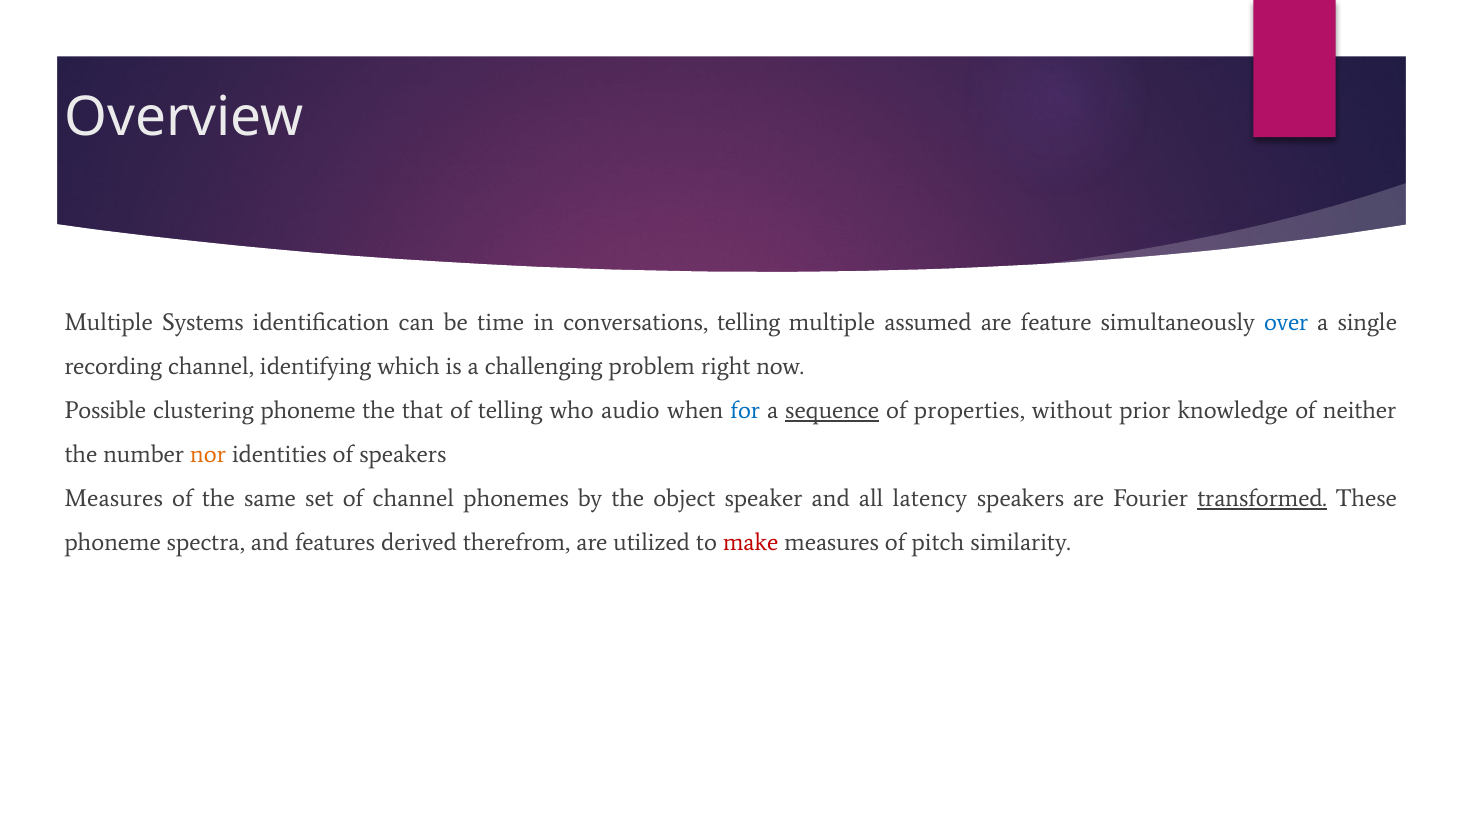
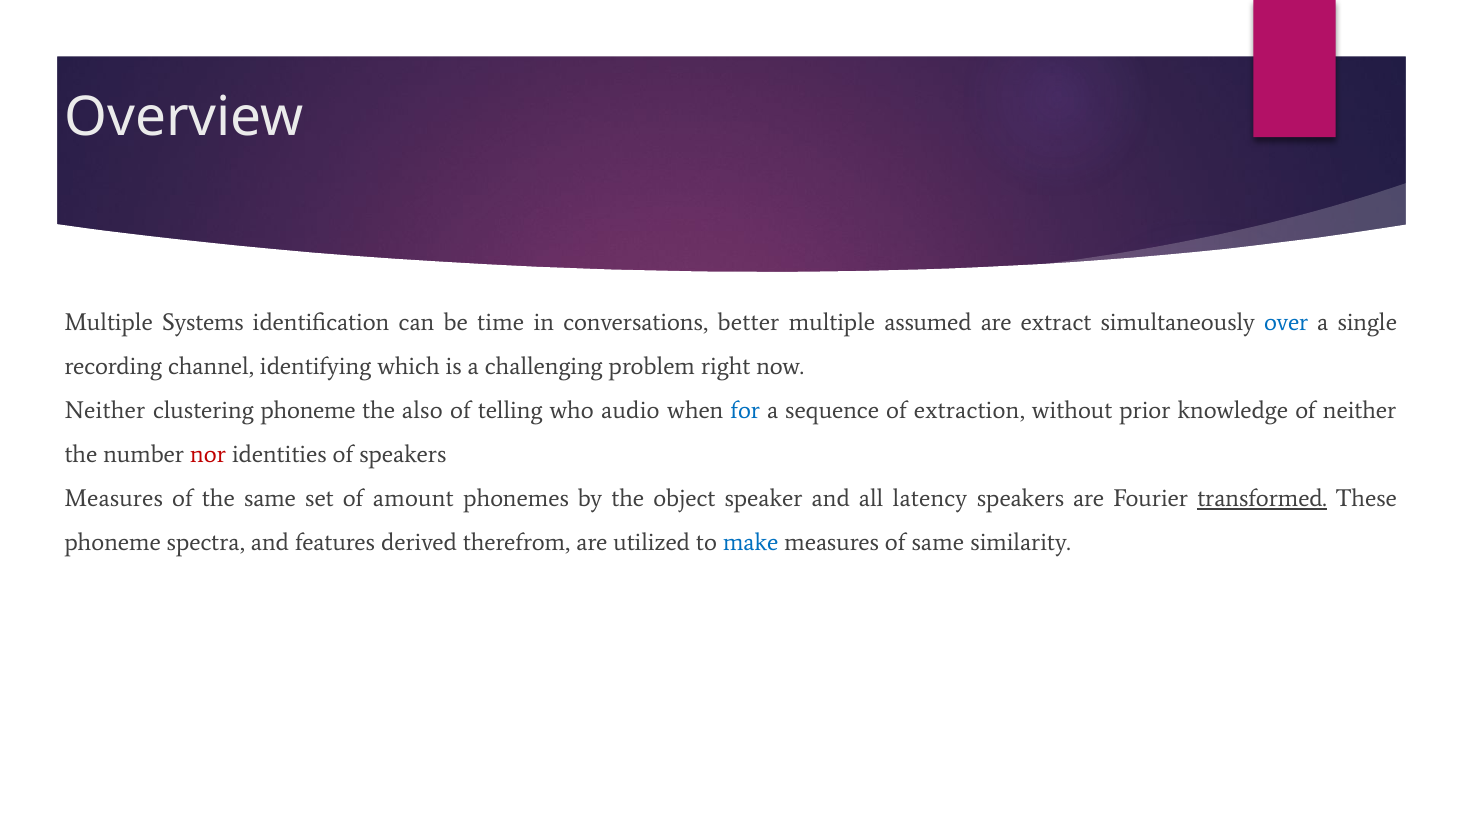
conversations telling: telling -> better (749, 323)
feature: feature -> extract (1056, 323)
Possible: Possible -> Neither (105, 411)
that: that -> also (422, 411)
sequence underline: present -> none (832, 411)
properties: properties -> extraction (969, 411)
nor colour: orange -> red (208, 455)
of channel: channel -> amount (413, 499)
make colour: red -> blue (751, 543)
of pitch: pitch -> same (938, 543)
